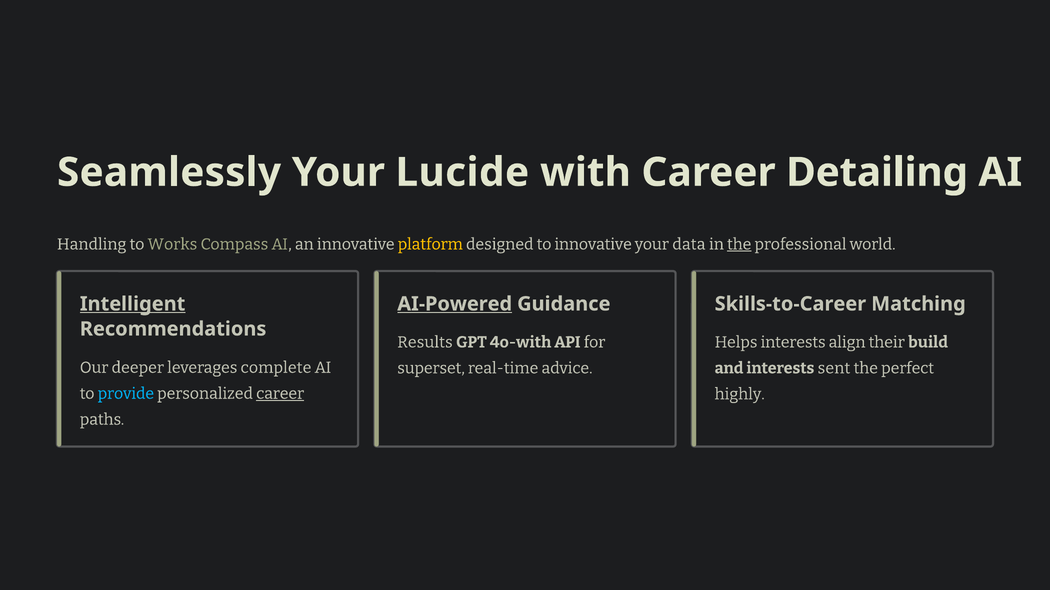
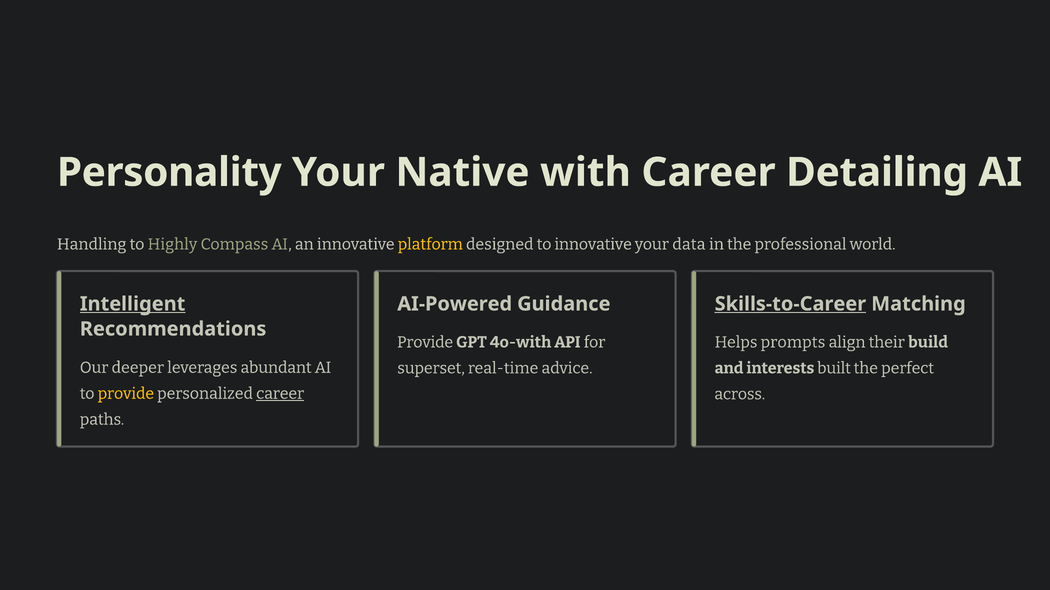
Seamlessly: Seamlessly -> Personality (169, 173)
Lucide: Lucide -> Native (463, 173)
Works: Works -> Highly (172, 245)
the underline: present -> none (739, 245)
AI-Powered underline: present -> none (455, 304)
Skills-to-Career underline: none -> present (790, 304)
Results: Results -> Provide (425, 343)
Helps interests: interests -> prompts (793, 343)
complete: complete -> abundant (276, 368)
sent: sent -> built (834, 368)
provide colour: light blue -> yellow (126, 394)
highly: highly -> across (740, 394)
